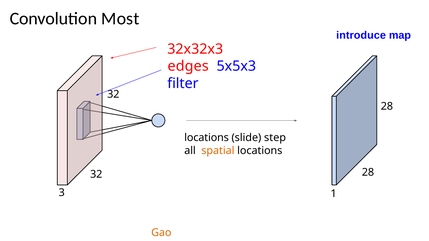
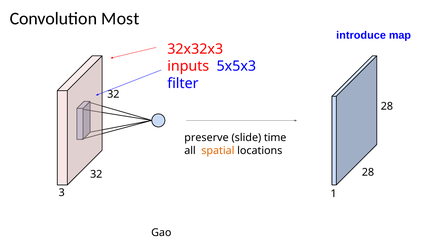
edges: edges -> inputs (188, 66)
locations: locations -> preserve (206, 138)
step: step -> time (275, 138)
Gao colour: orange -> black (161, 233)
